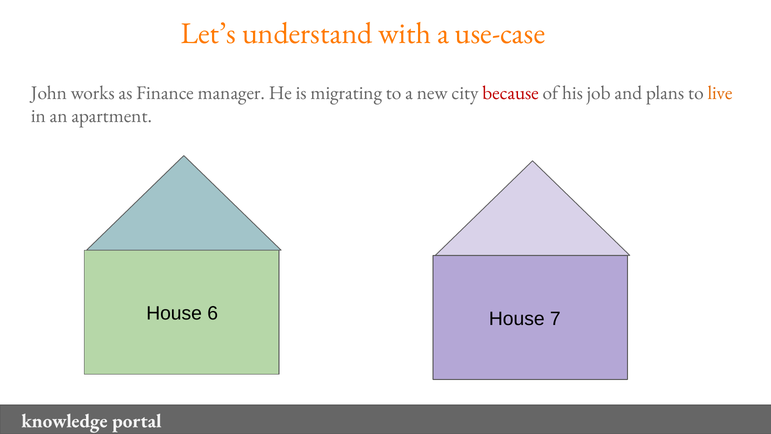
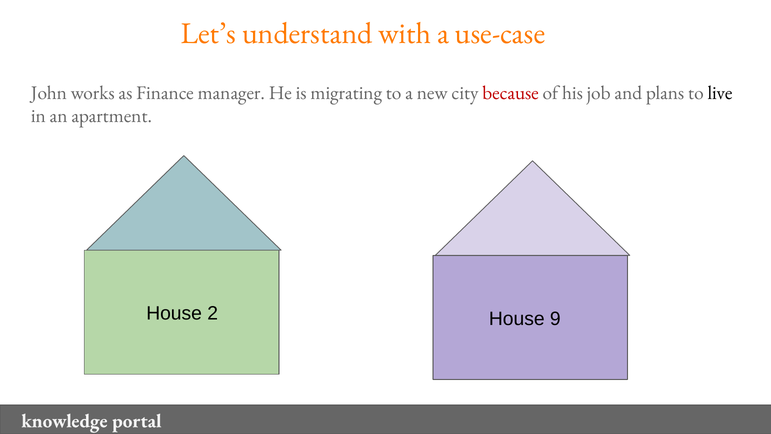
live colour: orange -> black (720, 93)
6: 6 -> 2 (213, 313)
7: 7 -> 9 (555, 319)
